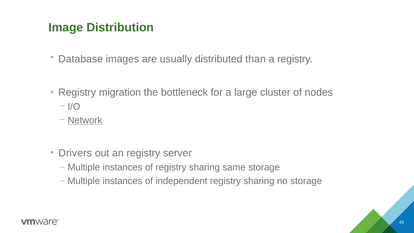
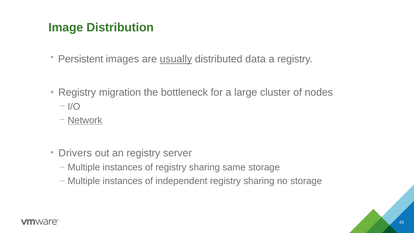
Database: Database -> Persistent (81, 59)
usually underline: none -> present (176, 59)
than: than -> data (256, 59)
